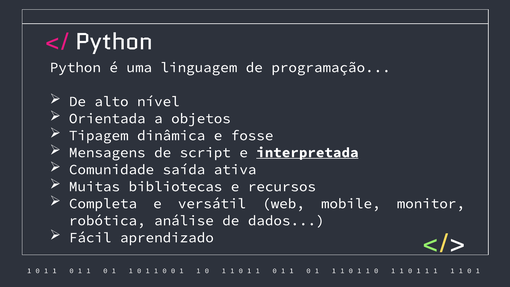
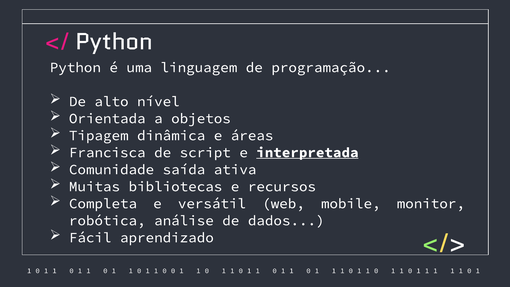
fosse: fosse -> áreas (252, 135)
Mensagens: Mensagens -> Francisca (107, 152)
